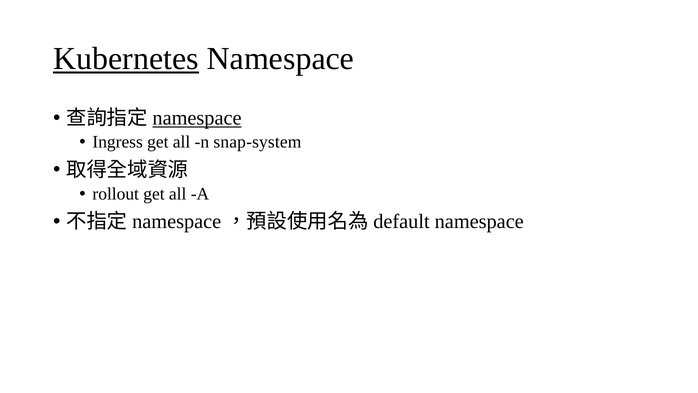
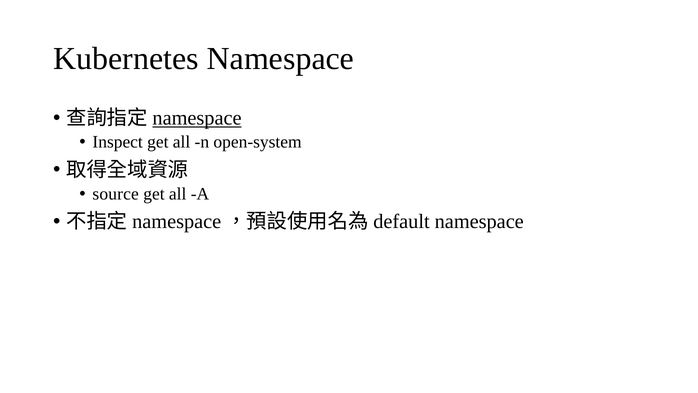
Kubernetes underline: present -> none (126, 59)
Ingress: Ingress -> Inspect (118, 142)
snap-system: snap-system -> open-system (258, 142)
rollout: rollout -> source (116, 194)
